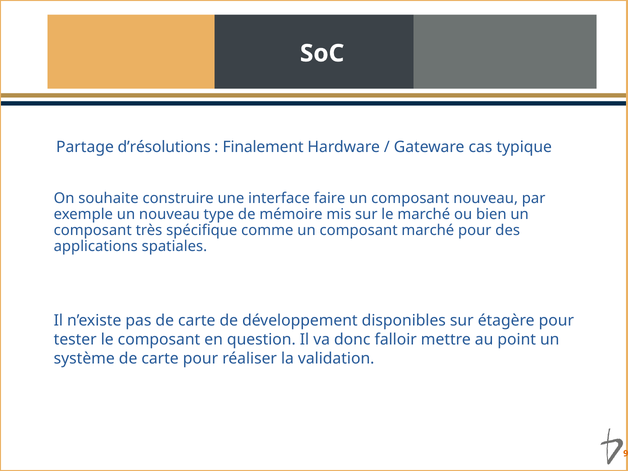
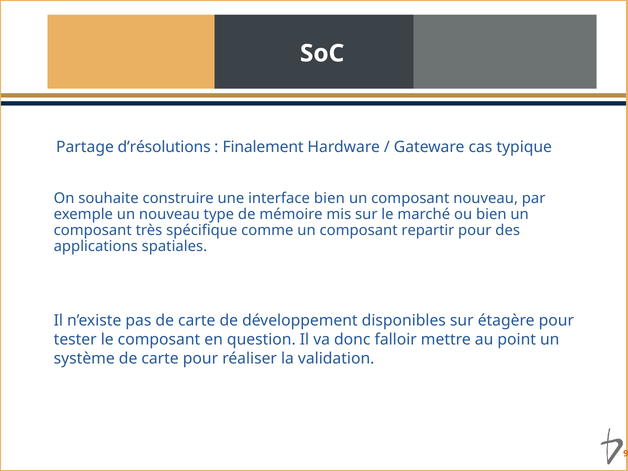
interface faire: faire -> bien (329, 198)
composant marché: marché -> repartir (428, 230)
